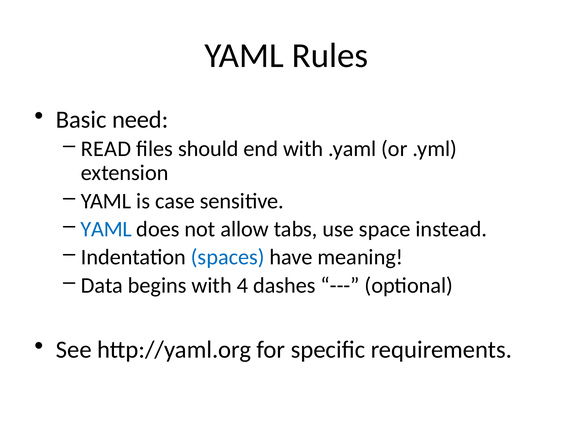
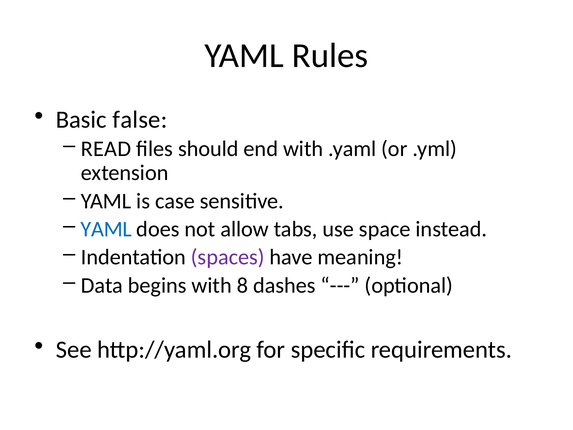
need: need -> false (140, 120)
spaces colour: blue -> purple (228, 257)
4: 4 -> 8 (242, 285)
